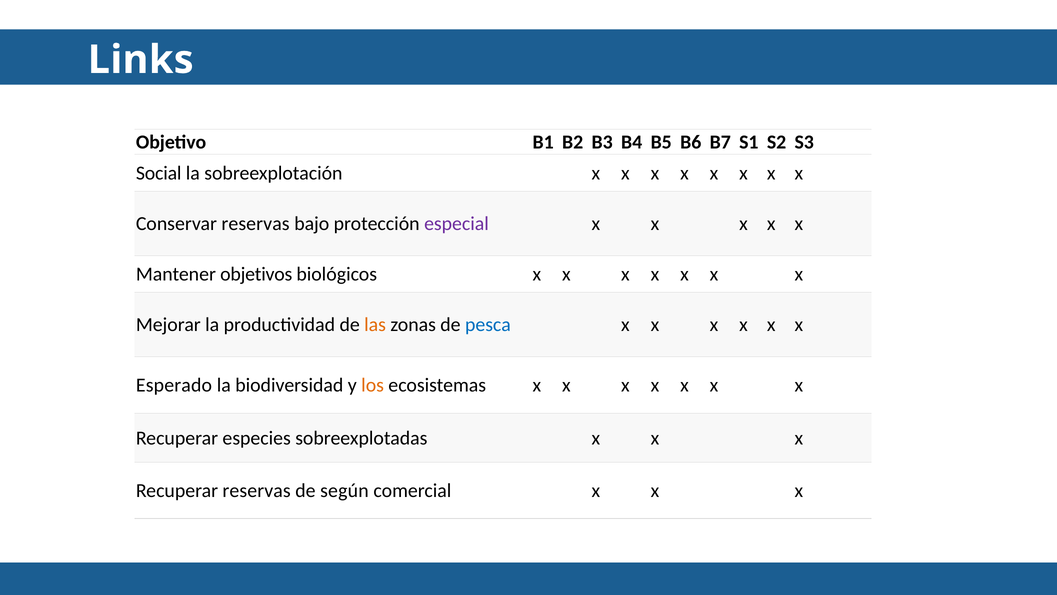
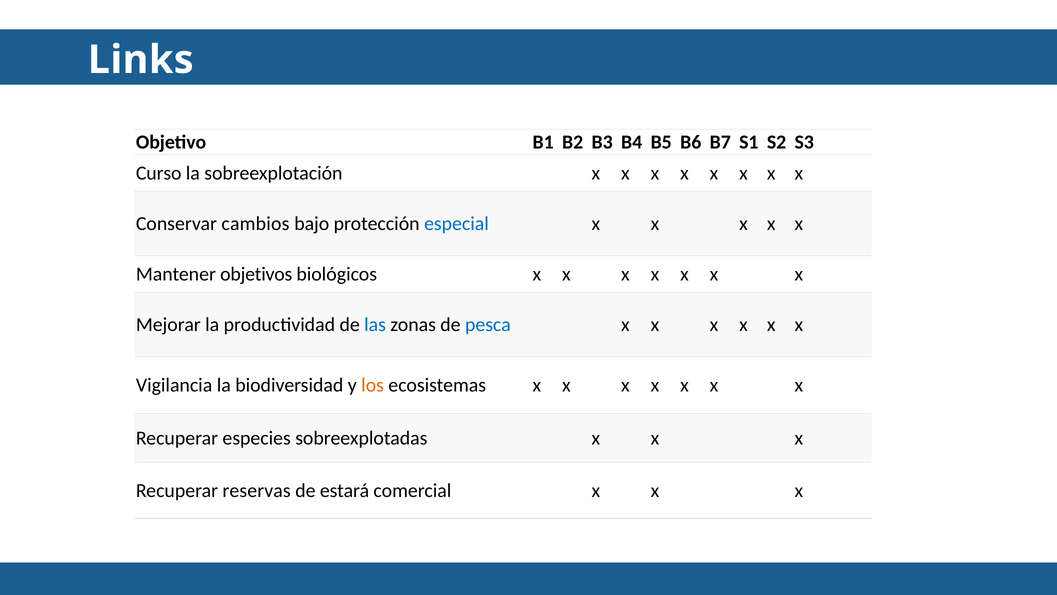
Social: Social -> Curso (159, 173)
Conservar reservas: reservas -> cambios (255, 224)
especial colour: purple -> blue (457, 224)
las colour: orange -> blue (375, 325)
Esperado: Esperado -> Vigilancia (174, 385)
según: según -> estará (345, 490)
